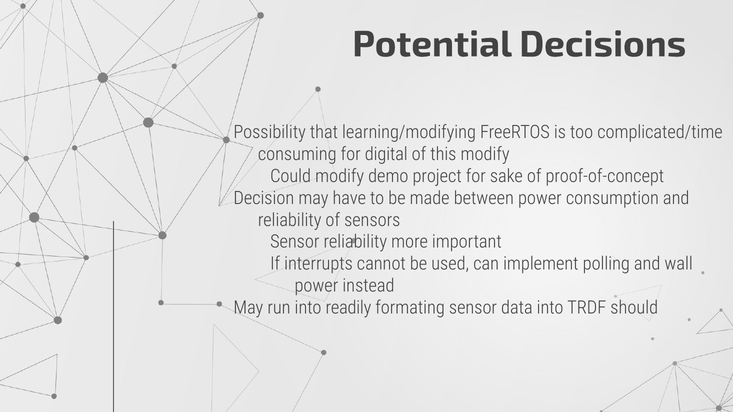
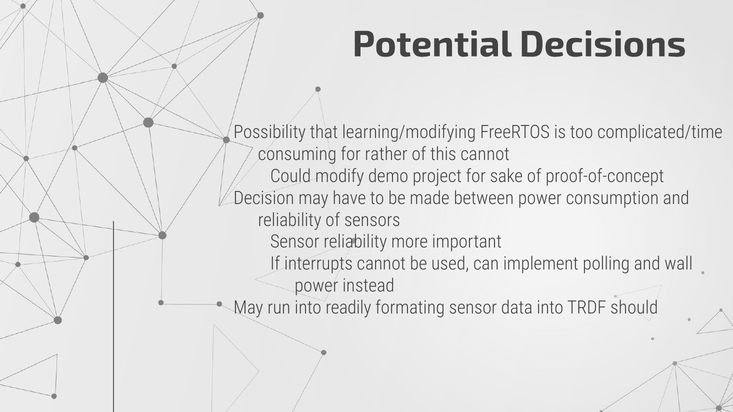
digital: digital -> rather (386, 154)
this modify: modify -> cannot (485, 154)
